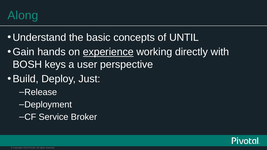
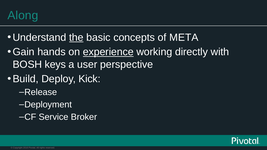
the underline: none -> present (76, 37)
UNTIL: UNTIL -> META (184, 37)
Just: Just -> Kick (89, 79)
